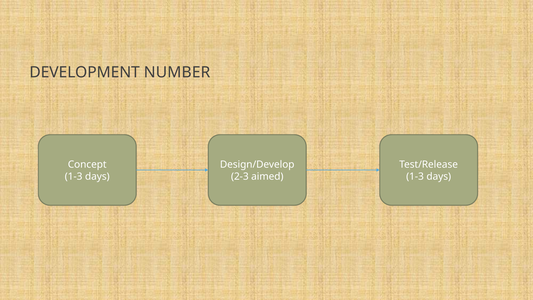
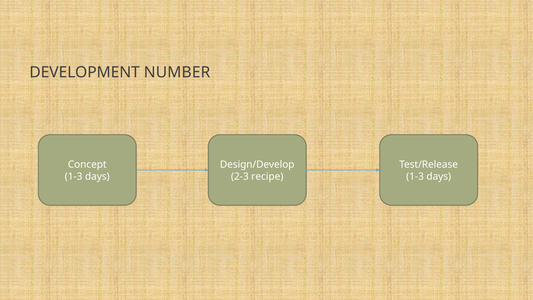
aimed: aimed -> recipe (267, 177)
